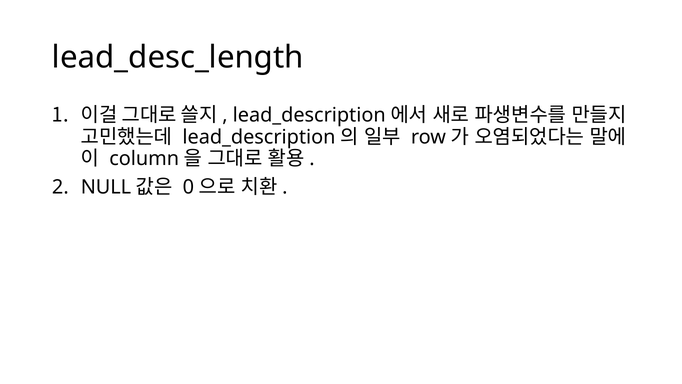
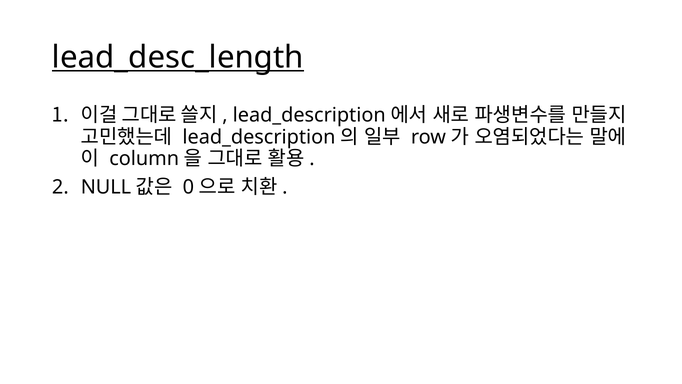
lead_desc_length underline: none -> present (178, 57)
